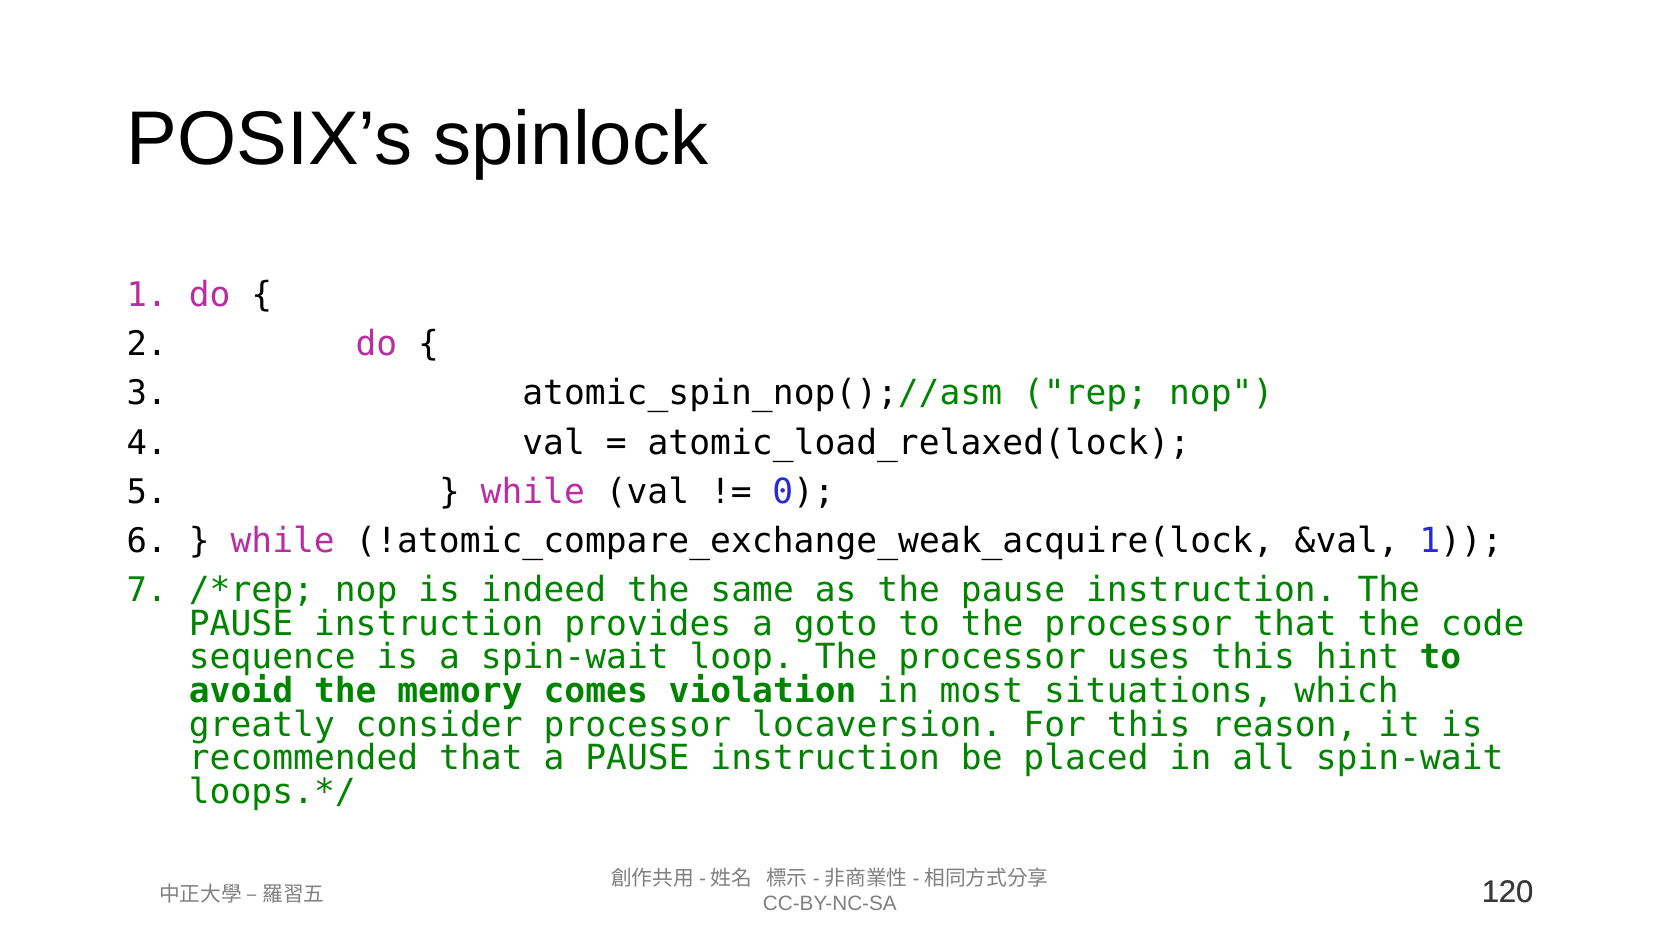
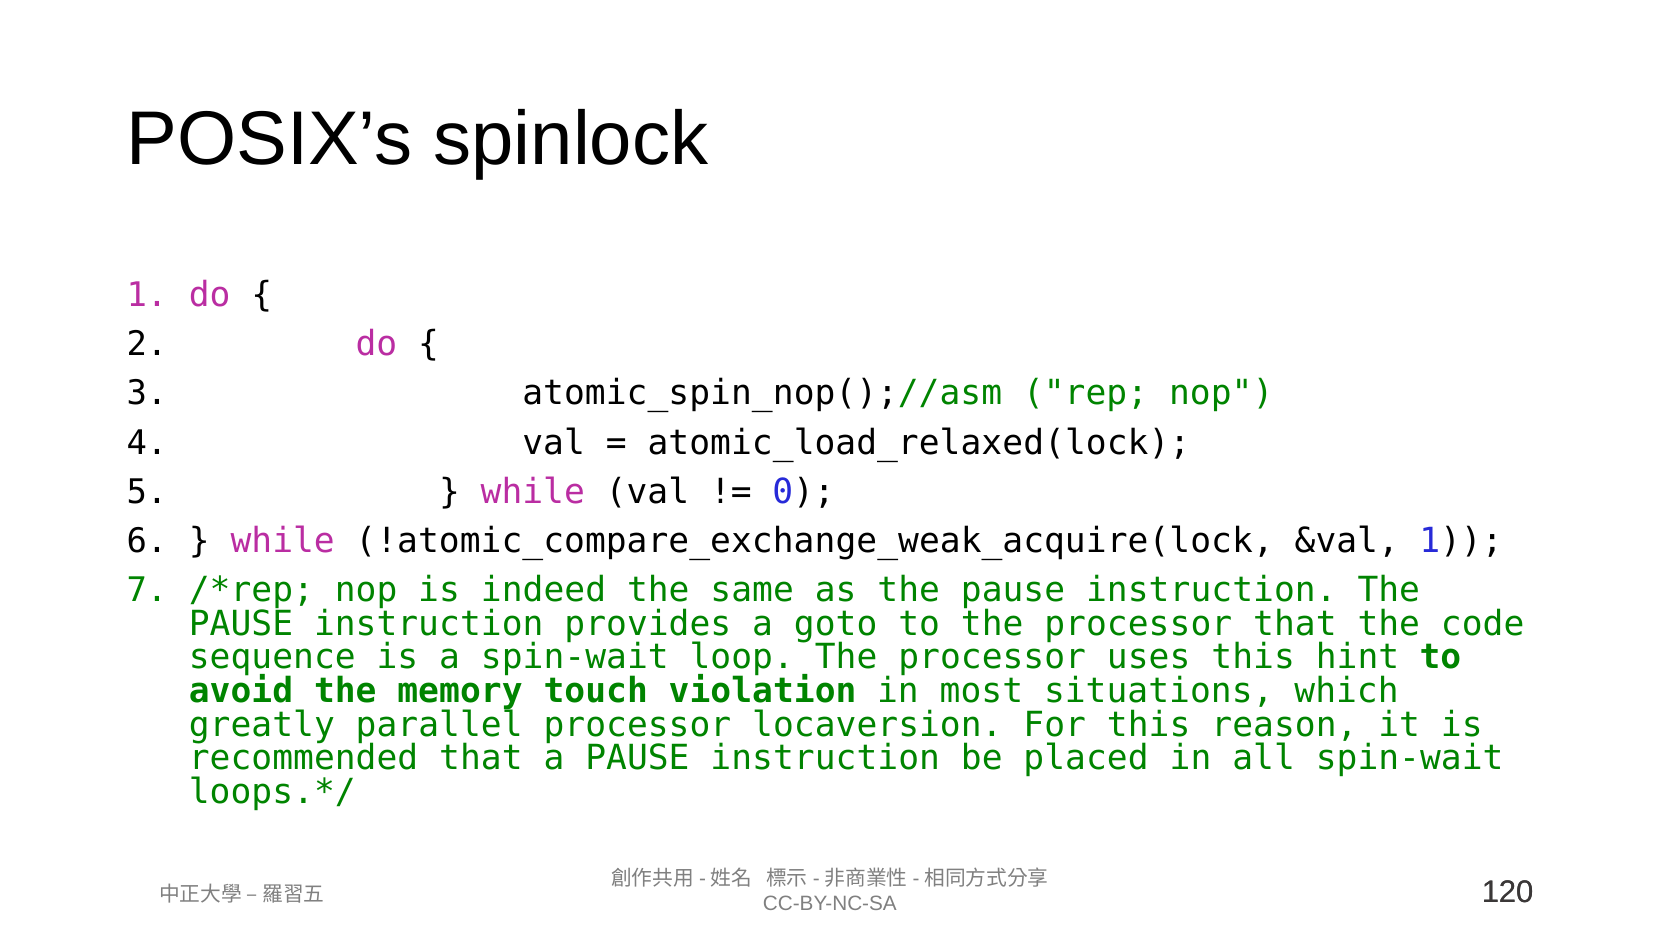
comes: comes -> touch (596, 691)
consider: consider -> parallel (439, 725)
